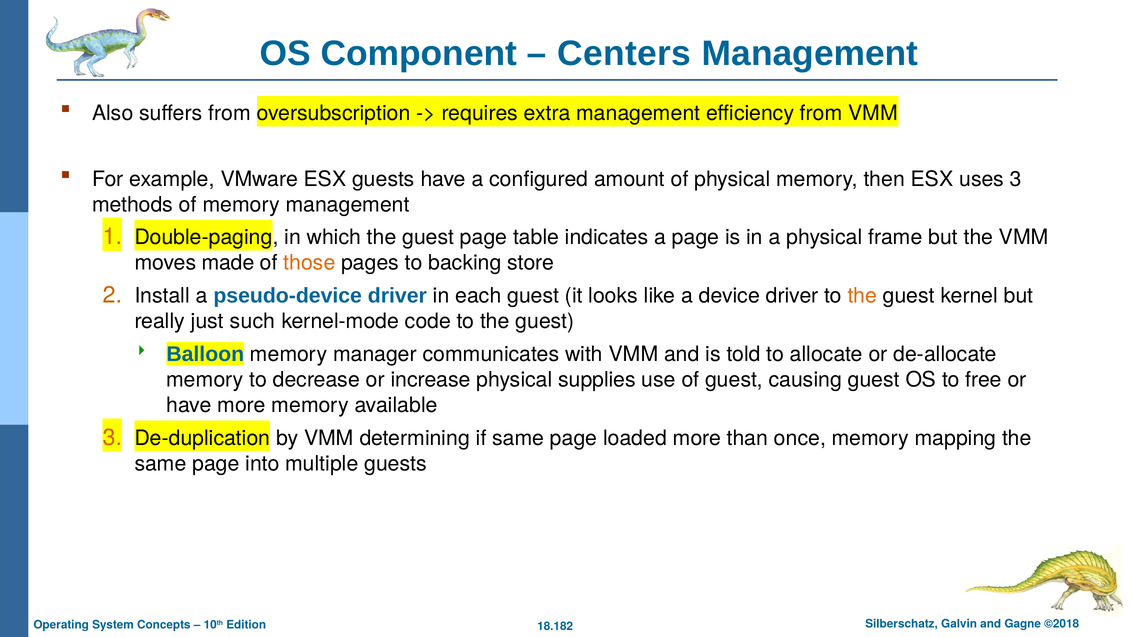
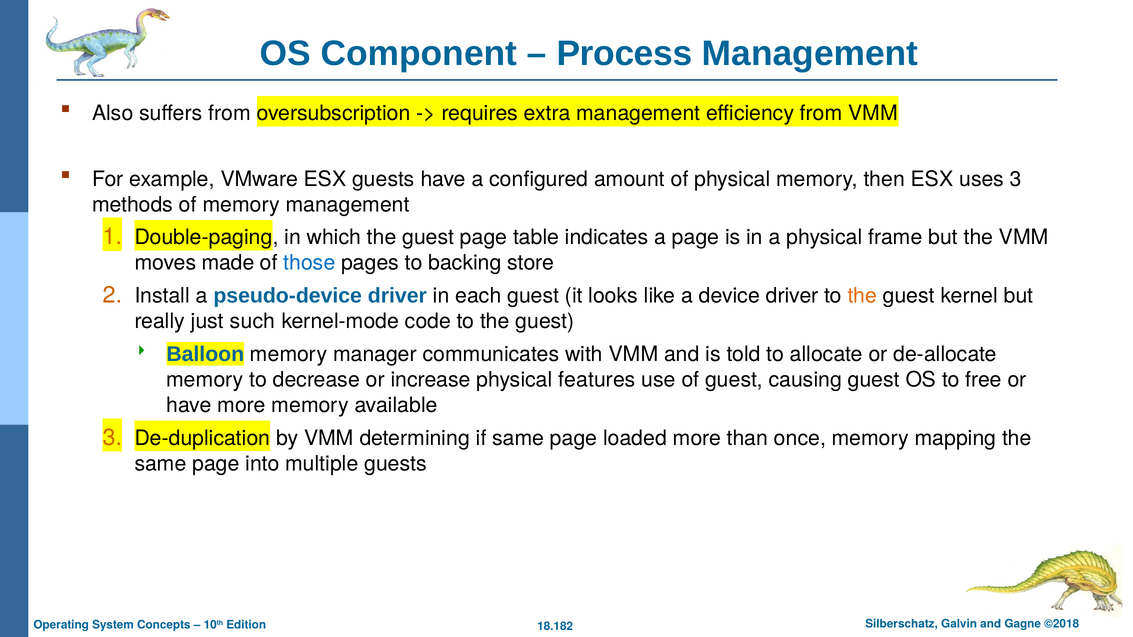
Centers: Centers -> Process (624, 54)
those colour: orange -> blue (309, 263)
supplies: supplies -> features (597, 380)
